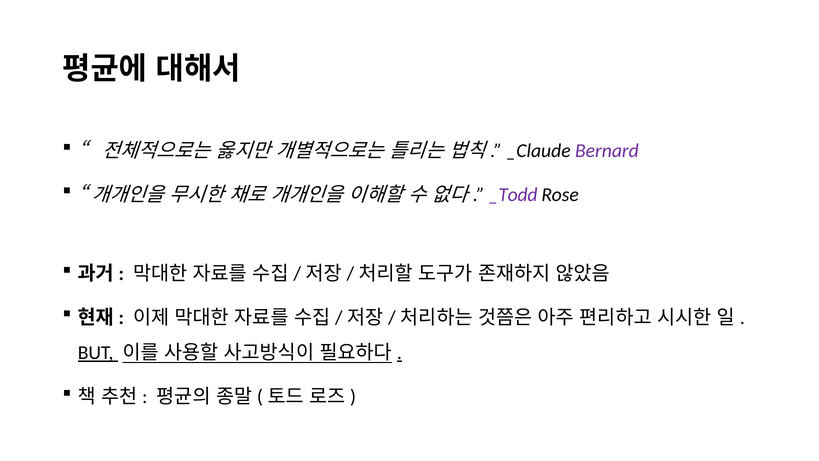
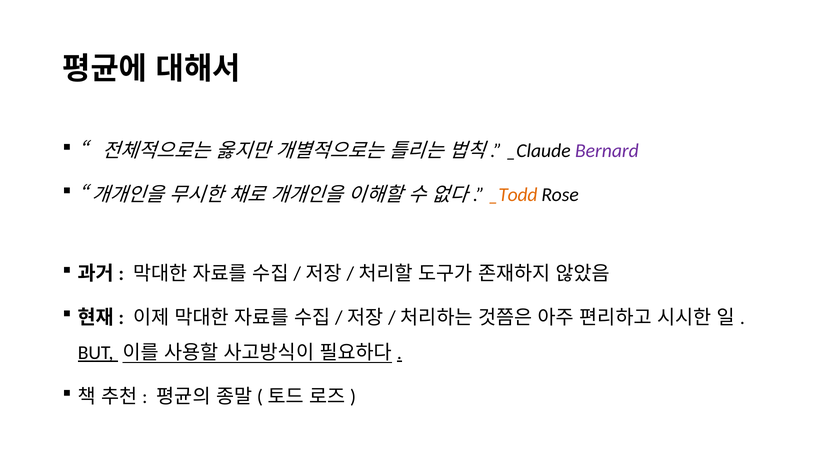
_Todd colour: purple -> orange (513, 194)
